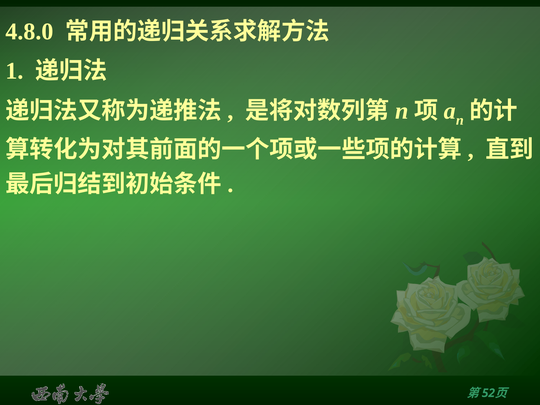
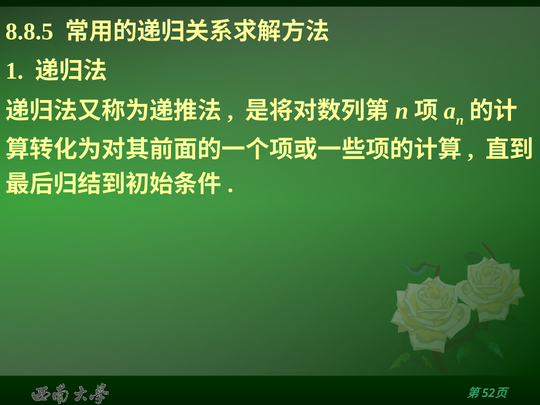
4.8.0: 4.8.0 -> 8.8.5 (29, 31)
